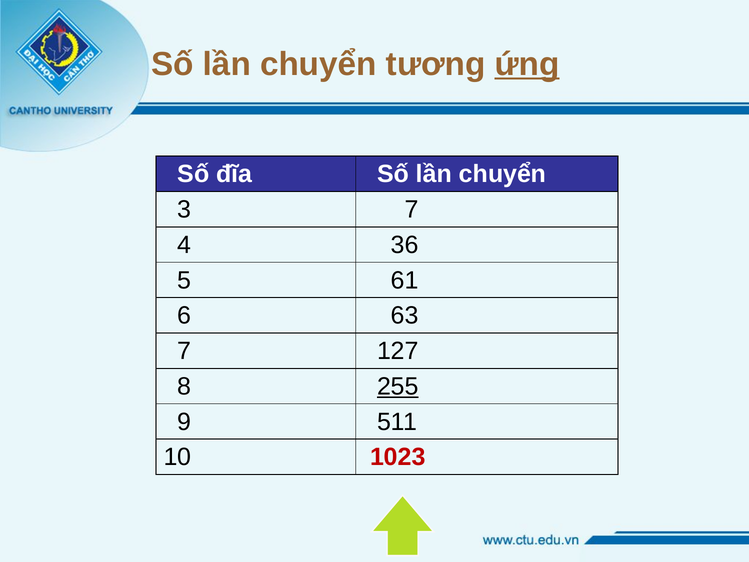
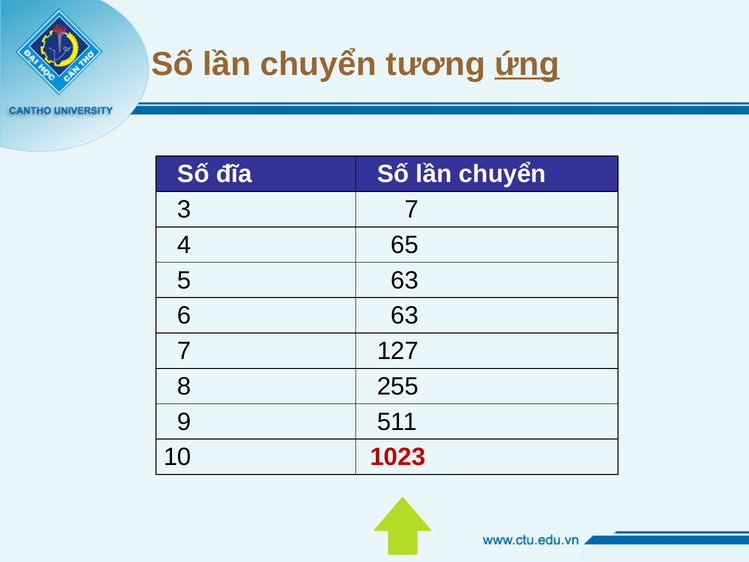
36: 36 -> 65 (405, 245)
5 61: 61 -> 63 (405, 280)
255 underline: present -> none (398, 386)
